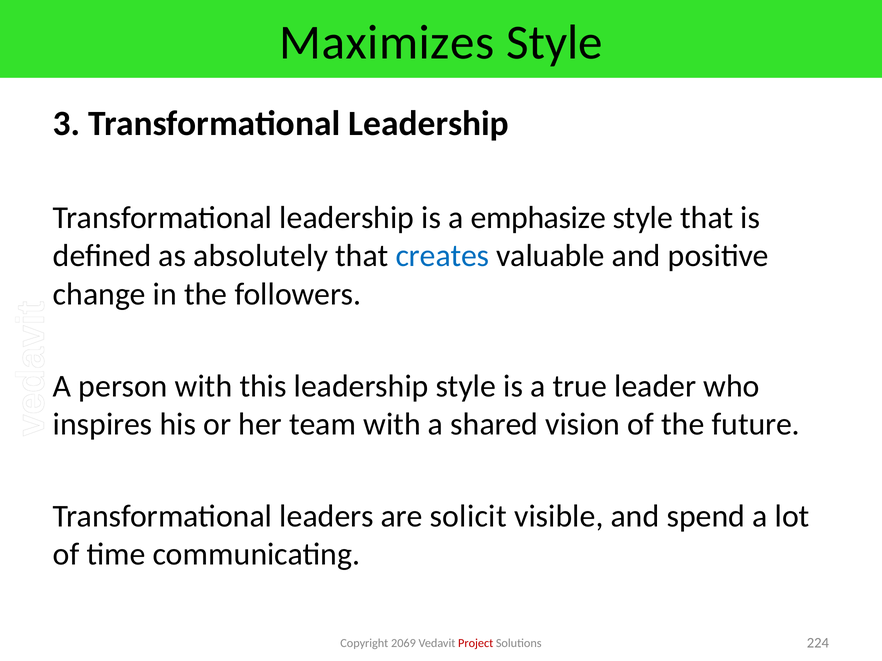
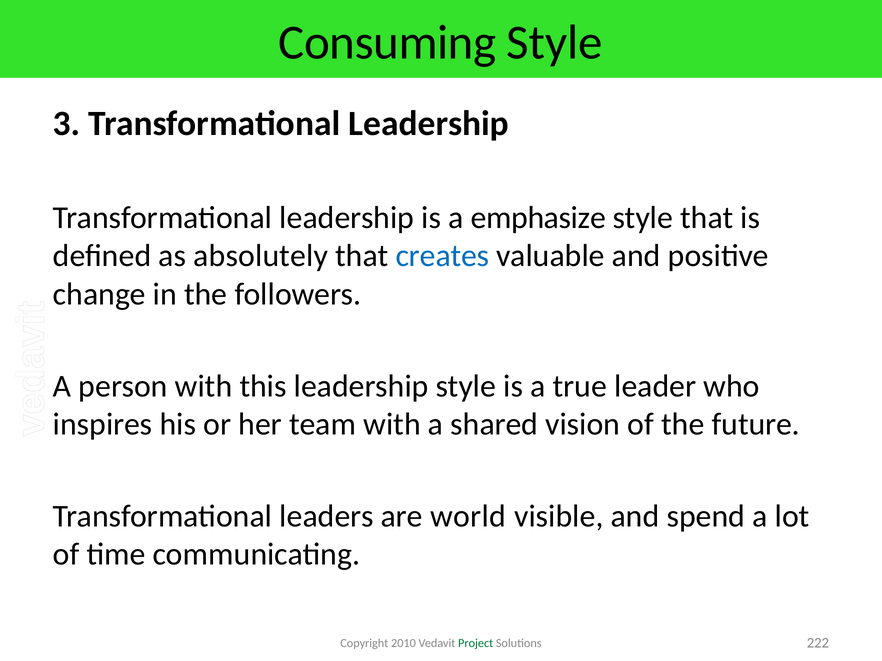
Maximizes: Maximizes -> Consuming (387, 42)
solicit: solicit -> world (468, 517)
2069: 2069 -> 2010 (403, 643)
Project colour: red -> green (476, 643)
224: 224 -> 222 (818, 643)
